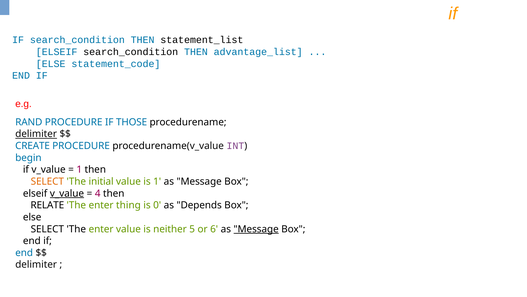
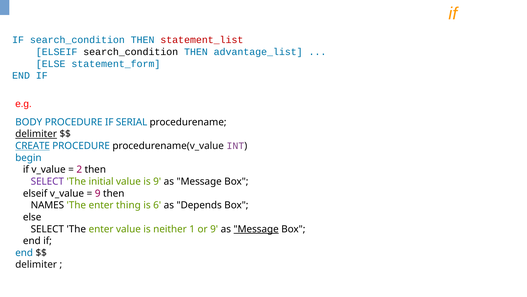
statement_list colour: black -> red (202, 40)
statement_code: statement_code -> statement_form (116, 64)
RAND: RAND -> BODY (29, 122)
THOSE: THOSE -> SERIAL (132, 122)
CREATE underline: none -> present (33, 146)
1: 1 -> 2 (79, 169)
SELECT colour: orange -> purple (47, 181)
is 1: 1 -> 9 (157, 181)
v_value underline: present -> none (67, 193)
4: 4 -> 9 (98, 193)
RELATE: RELATE -> NAMES (47, 205)
0: 0 -> 6 (157, 205)
5: 5 -> 1 (192, 229)
or 6: 6 -> 9 (214, 229)
